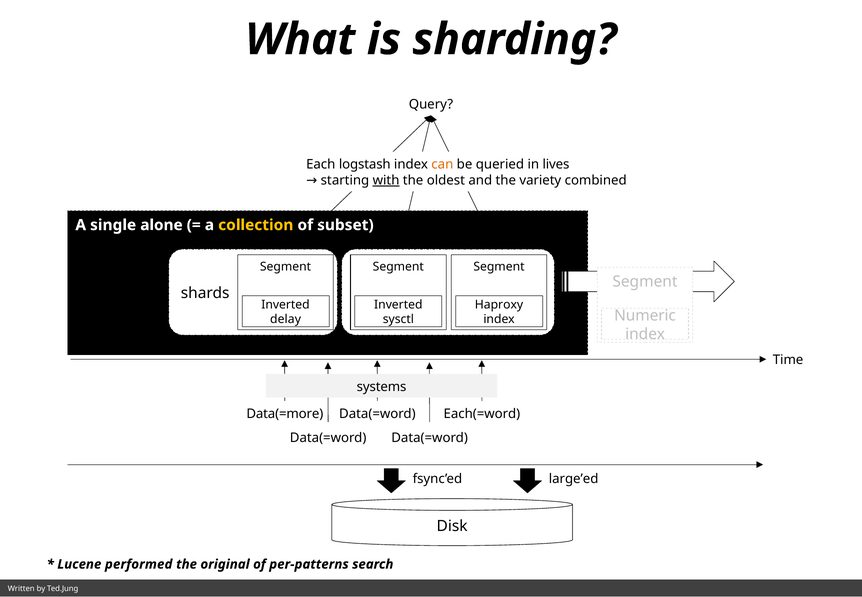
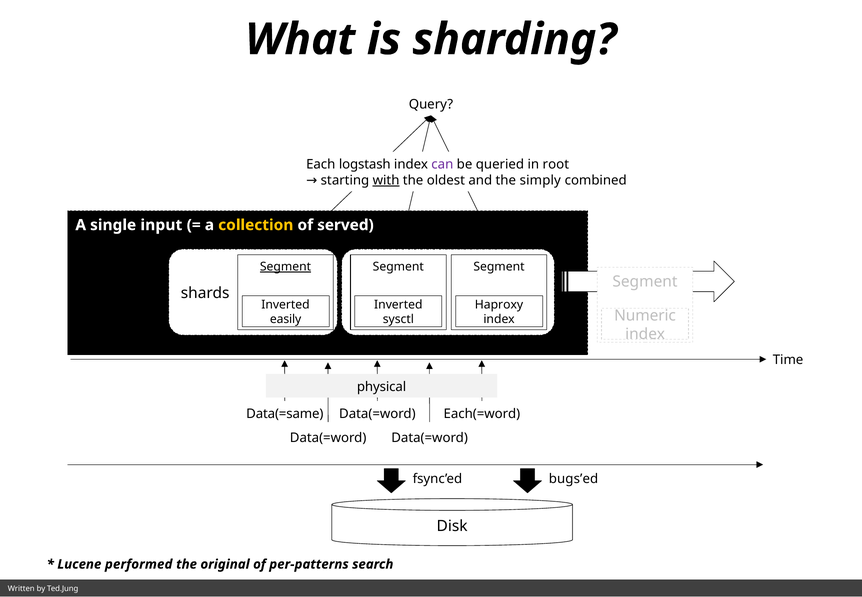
can colour: orange -> purple (442, 164)
lives: lives -> root (556, 164)
variety: variety -> simply (540, 180)
alone: alone -> input (161, 225)
subset: subset -> served (345, 225)
Segment underline: none -> present (286, 267)
delay: delay -> easily (286, 319)
systems: systems -> physical (382, 387)
Data(=more: Data(=more -> Data(=same (285, 414)
large’ed: large’ed -> bugs’ed (574, 479)
